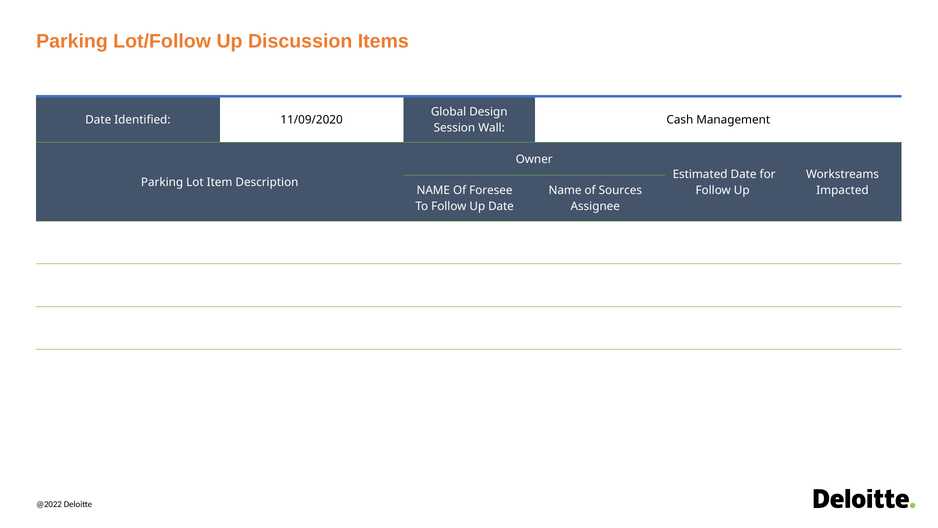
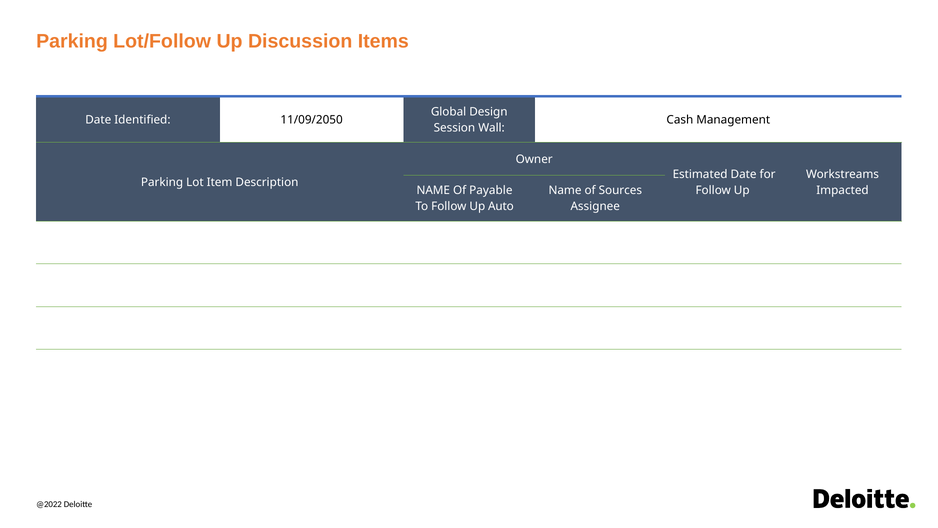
11/09/2020: 11/09/2020 -> 11/09/2050 (312, 120)
Foresee: Foresee -> Payable (491, 190)
Up Date: Date -> Auto (501, 206)
